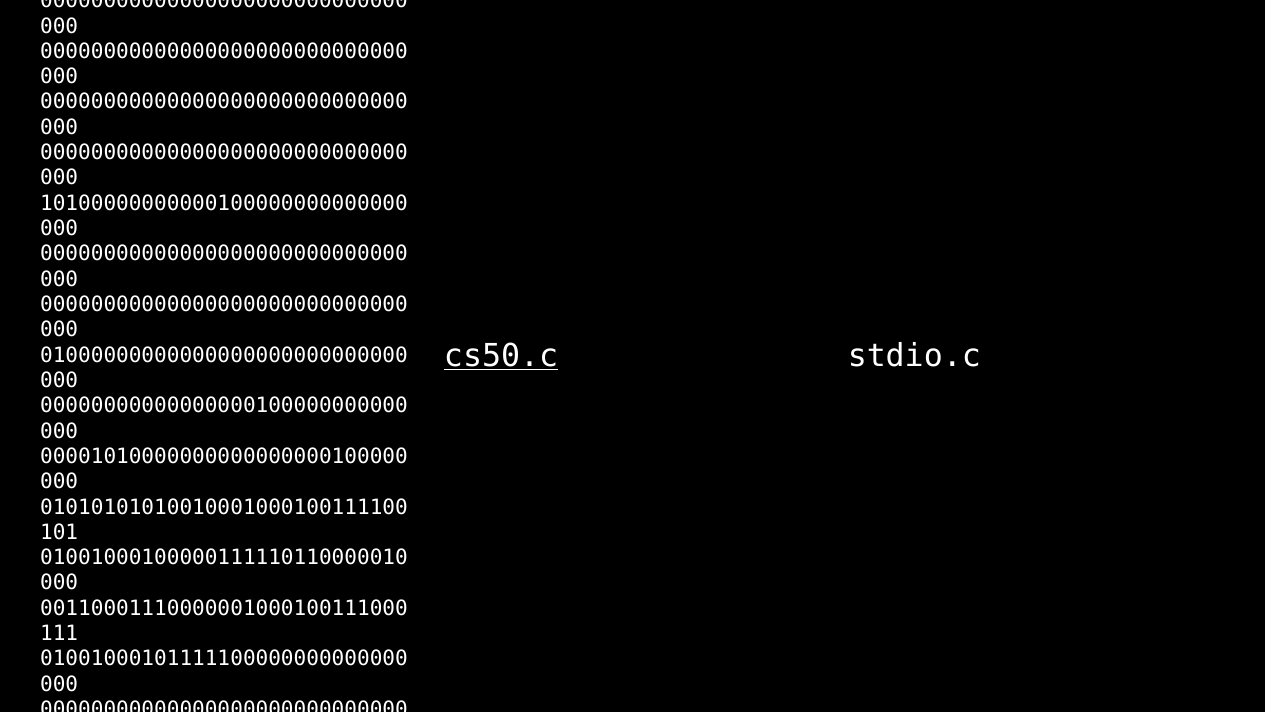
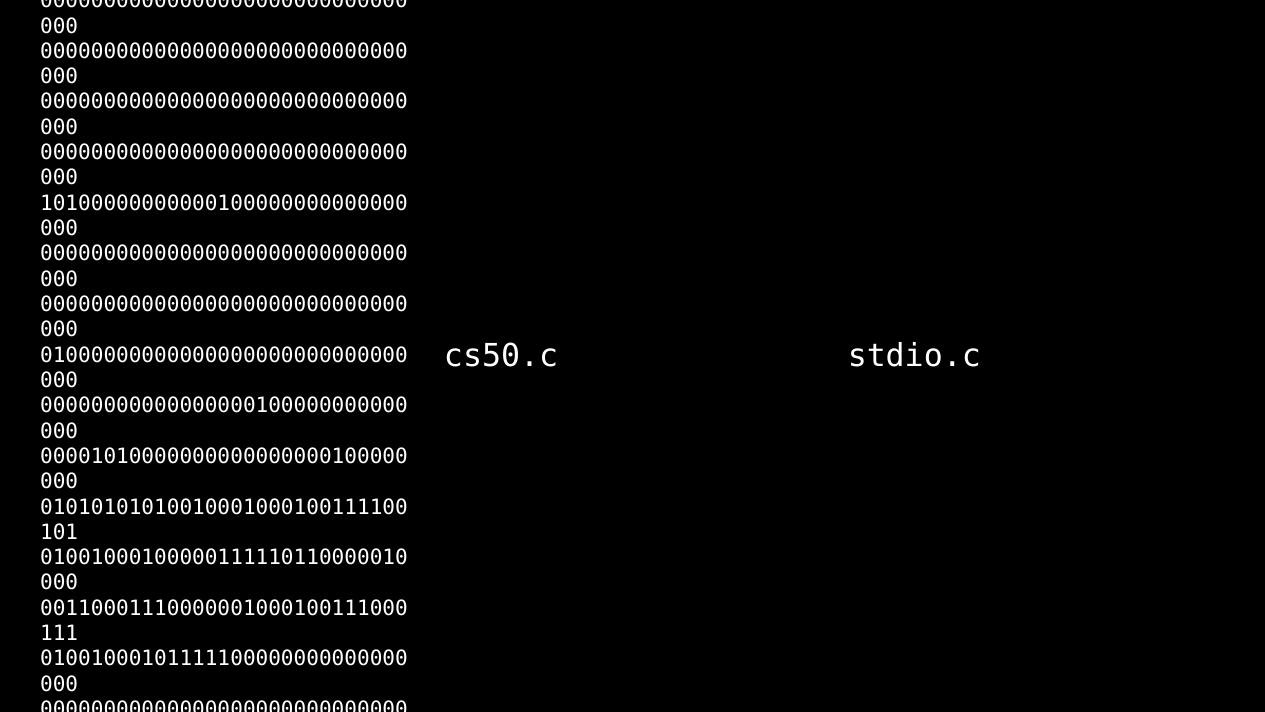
cs50.c underline: present -> none (501, 356)
